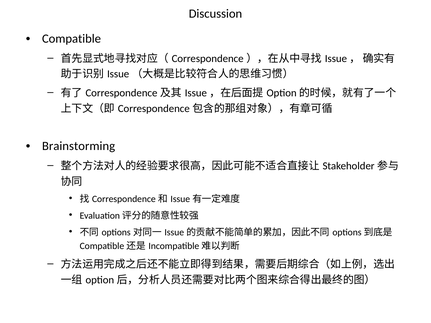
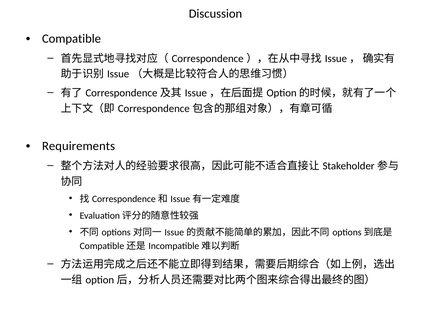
Brainstorming: Brainstorming -> Requirements (79, 146)
